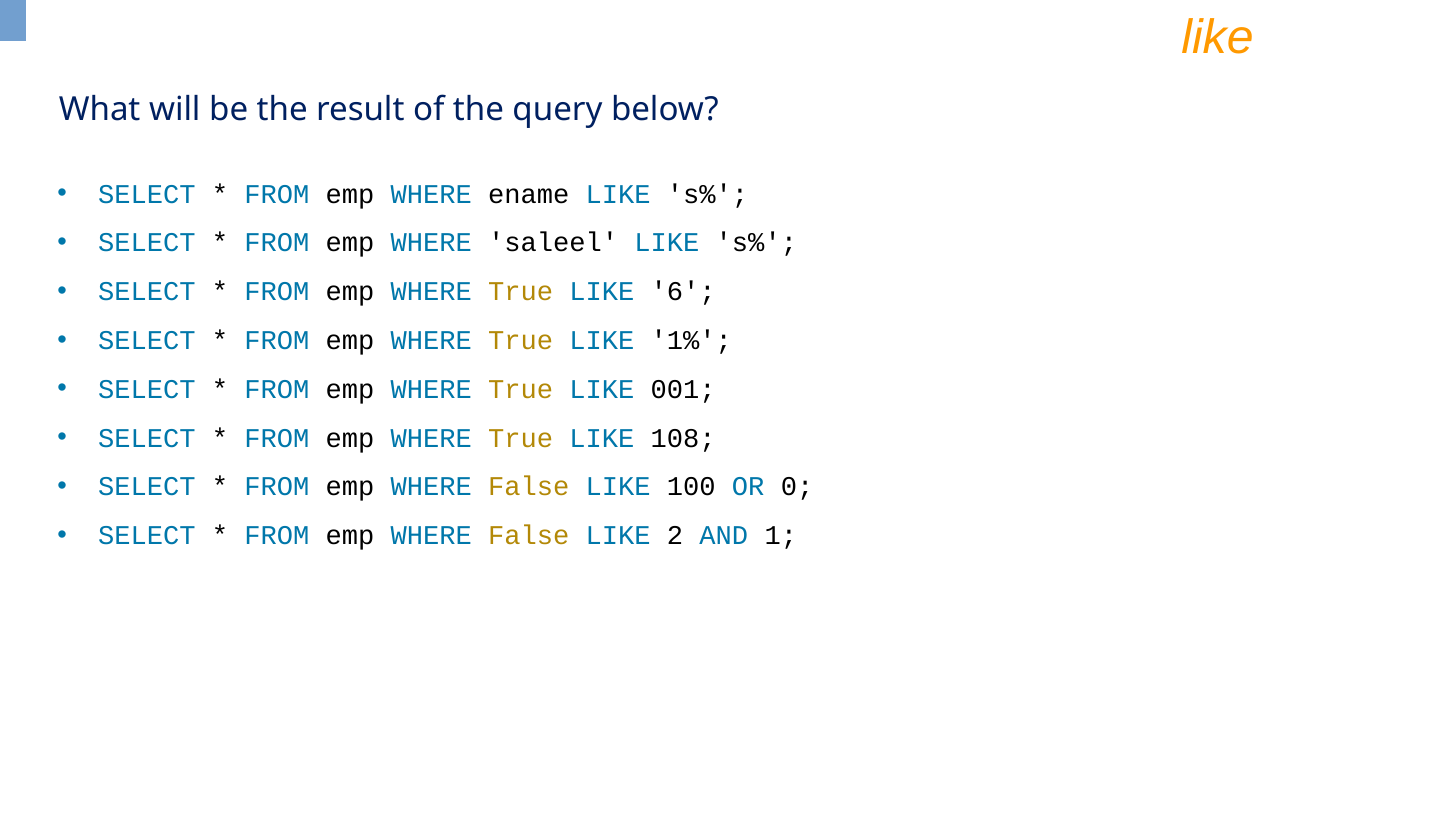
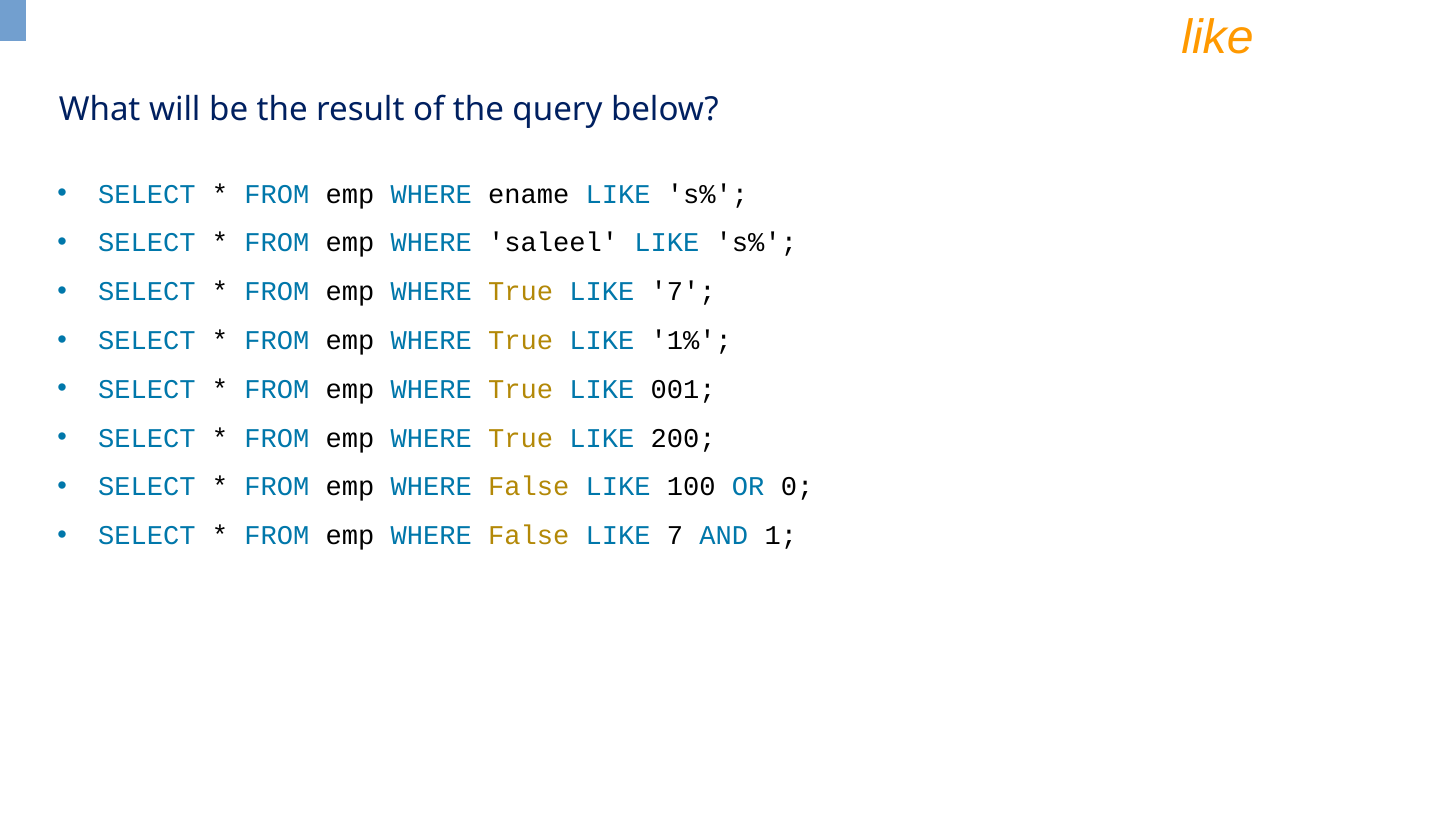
True LIKE 6: 6 -> 7 (683, 292)
108: 108 -> 200 (683, 438)
False LIKE 2: 2 -> 7 (675, 536)
